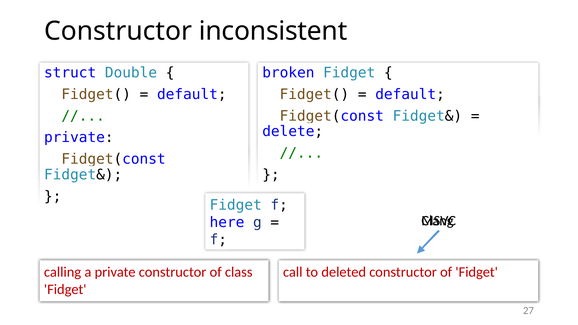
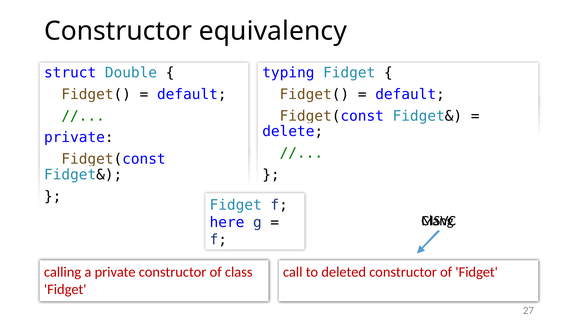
inconsistent: inconsistent -> equivalency (273, 31)
broken: broken -> typing (288, 73)
